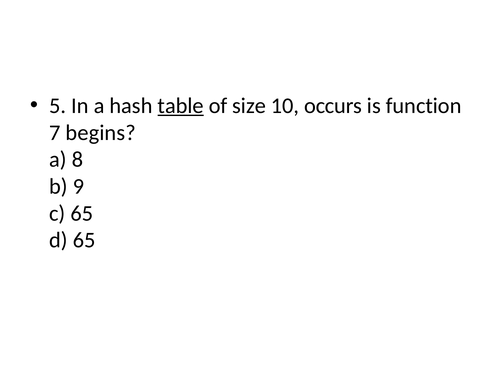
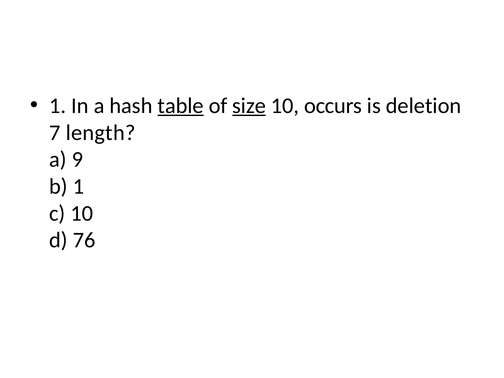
5: 5 -> 1 (58, 106)
size underline: none -> present (249, 106)
function: function -> deletion (424, 106)
begins: begins -> length (101, 133)
8: 8 -> 9 (77, 160)
b 9: 9 -> 1 (78, 186)
c 65: 65 -> 10 (82, 213)
d 65: 65 -> 76 (84, 240)
